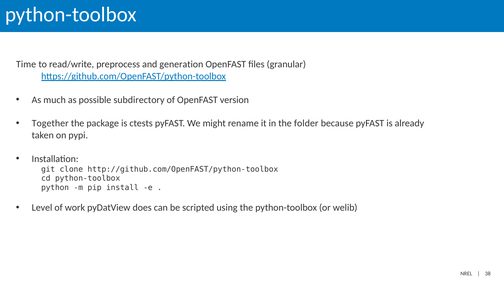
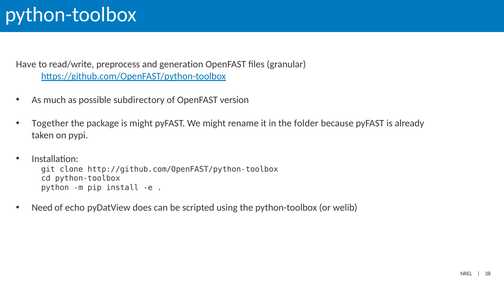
Time: Time -> Have (26, 64)
is ctests: ctests -> might (141, 123)
Level: Level -> Need (42, 207)
work: work -> echo (75, 207)
